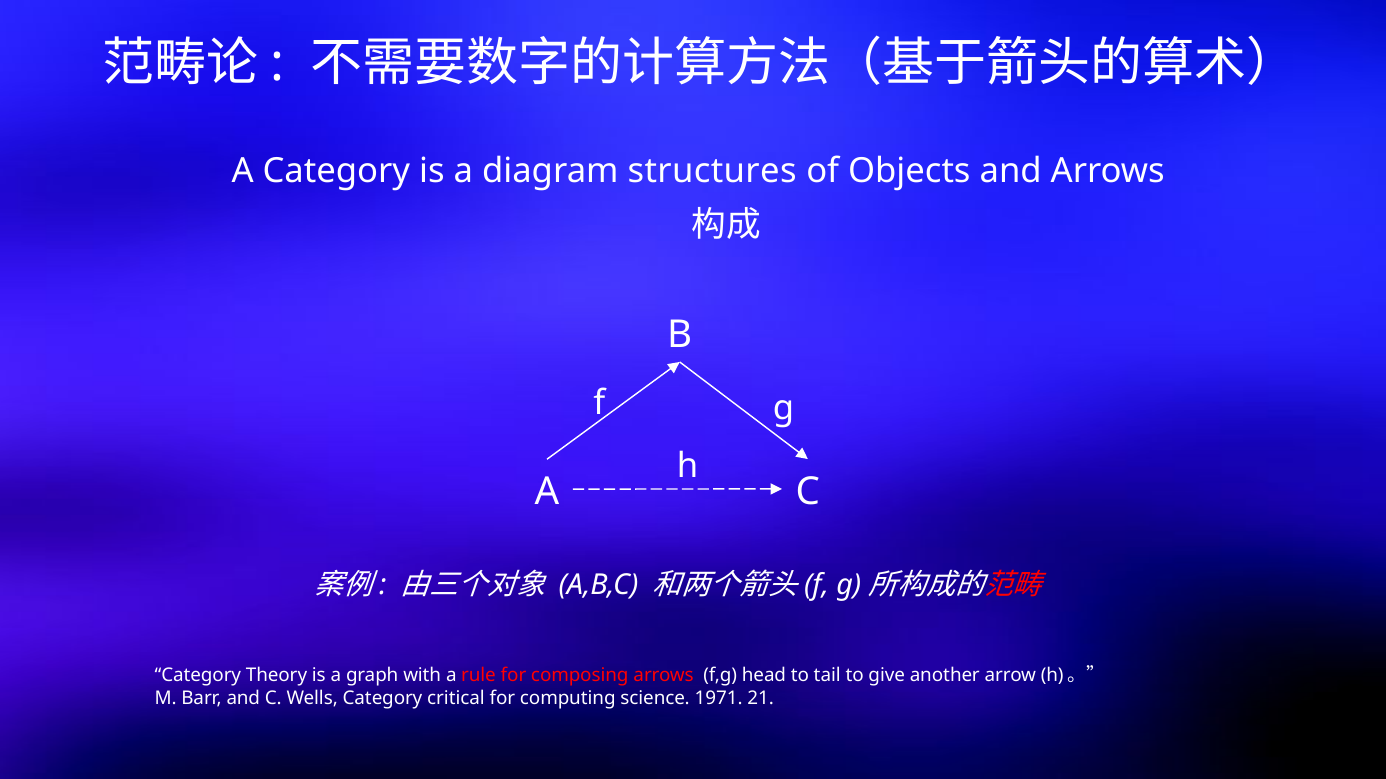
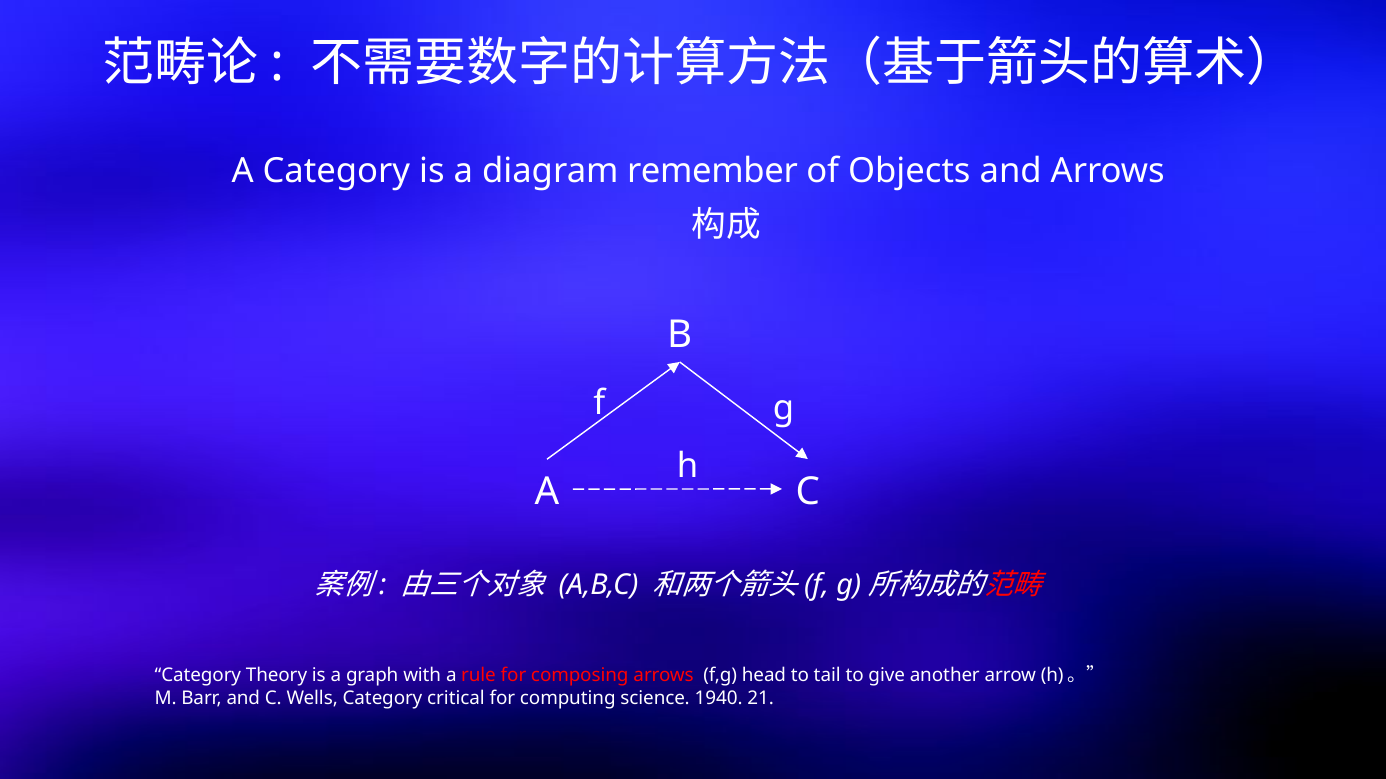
structures: structures -> remember (712, 172)
1971: 1971 -> 1940 (719, 698)
